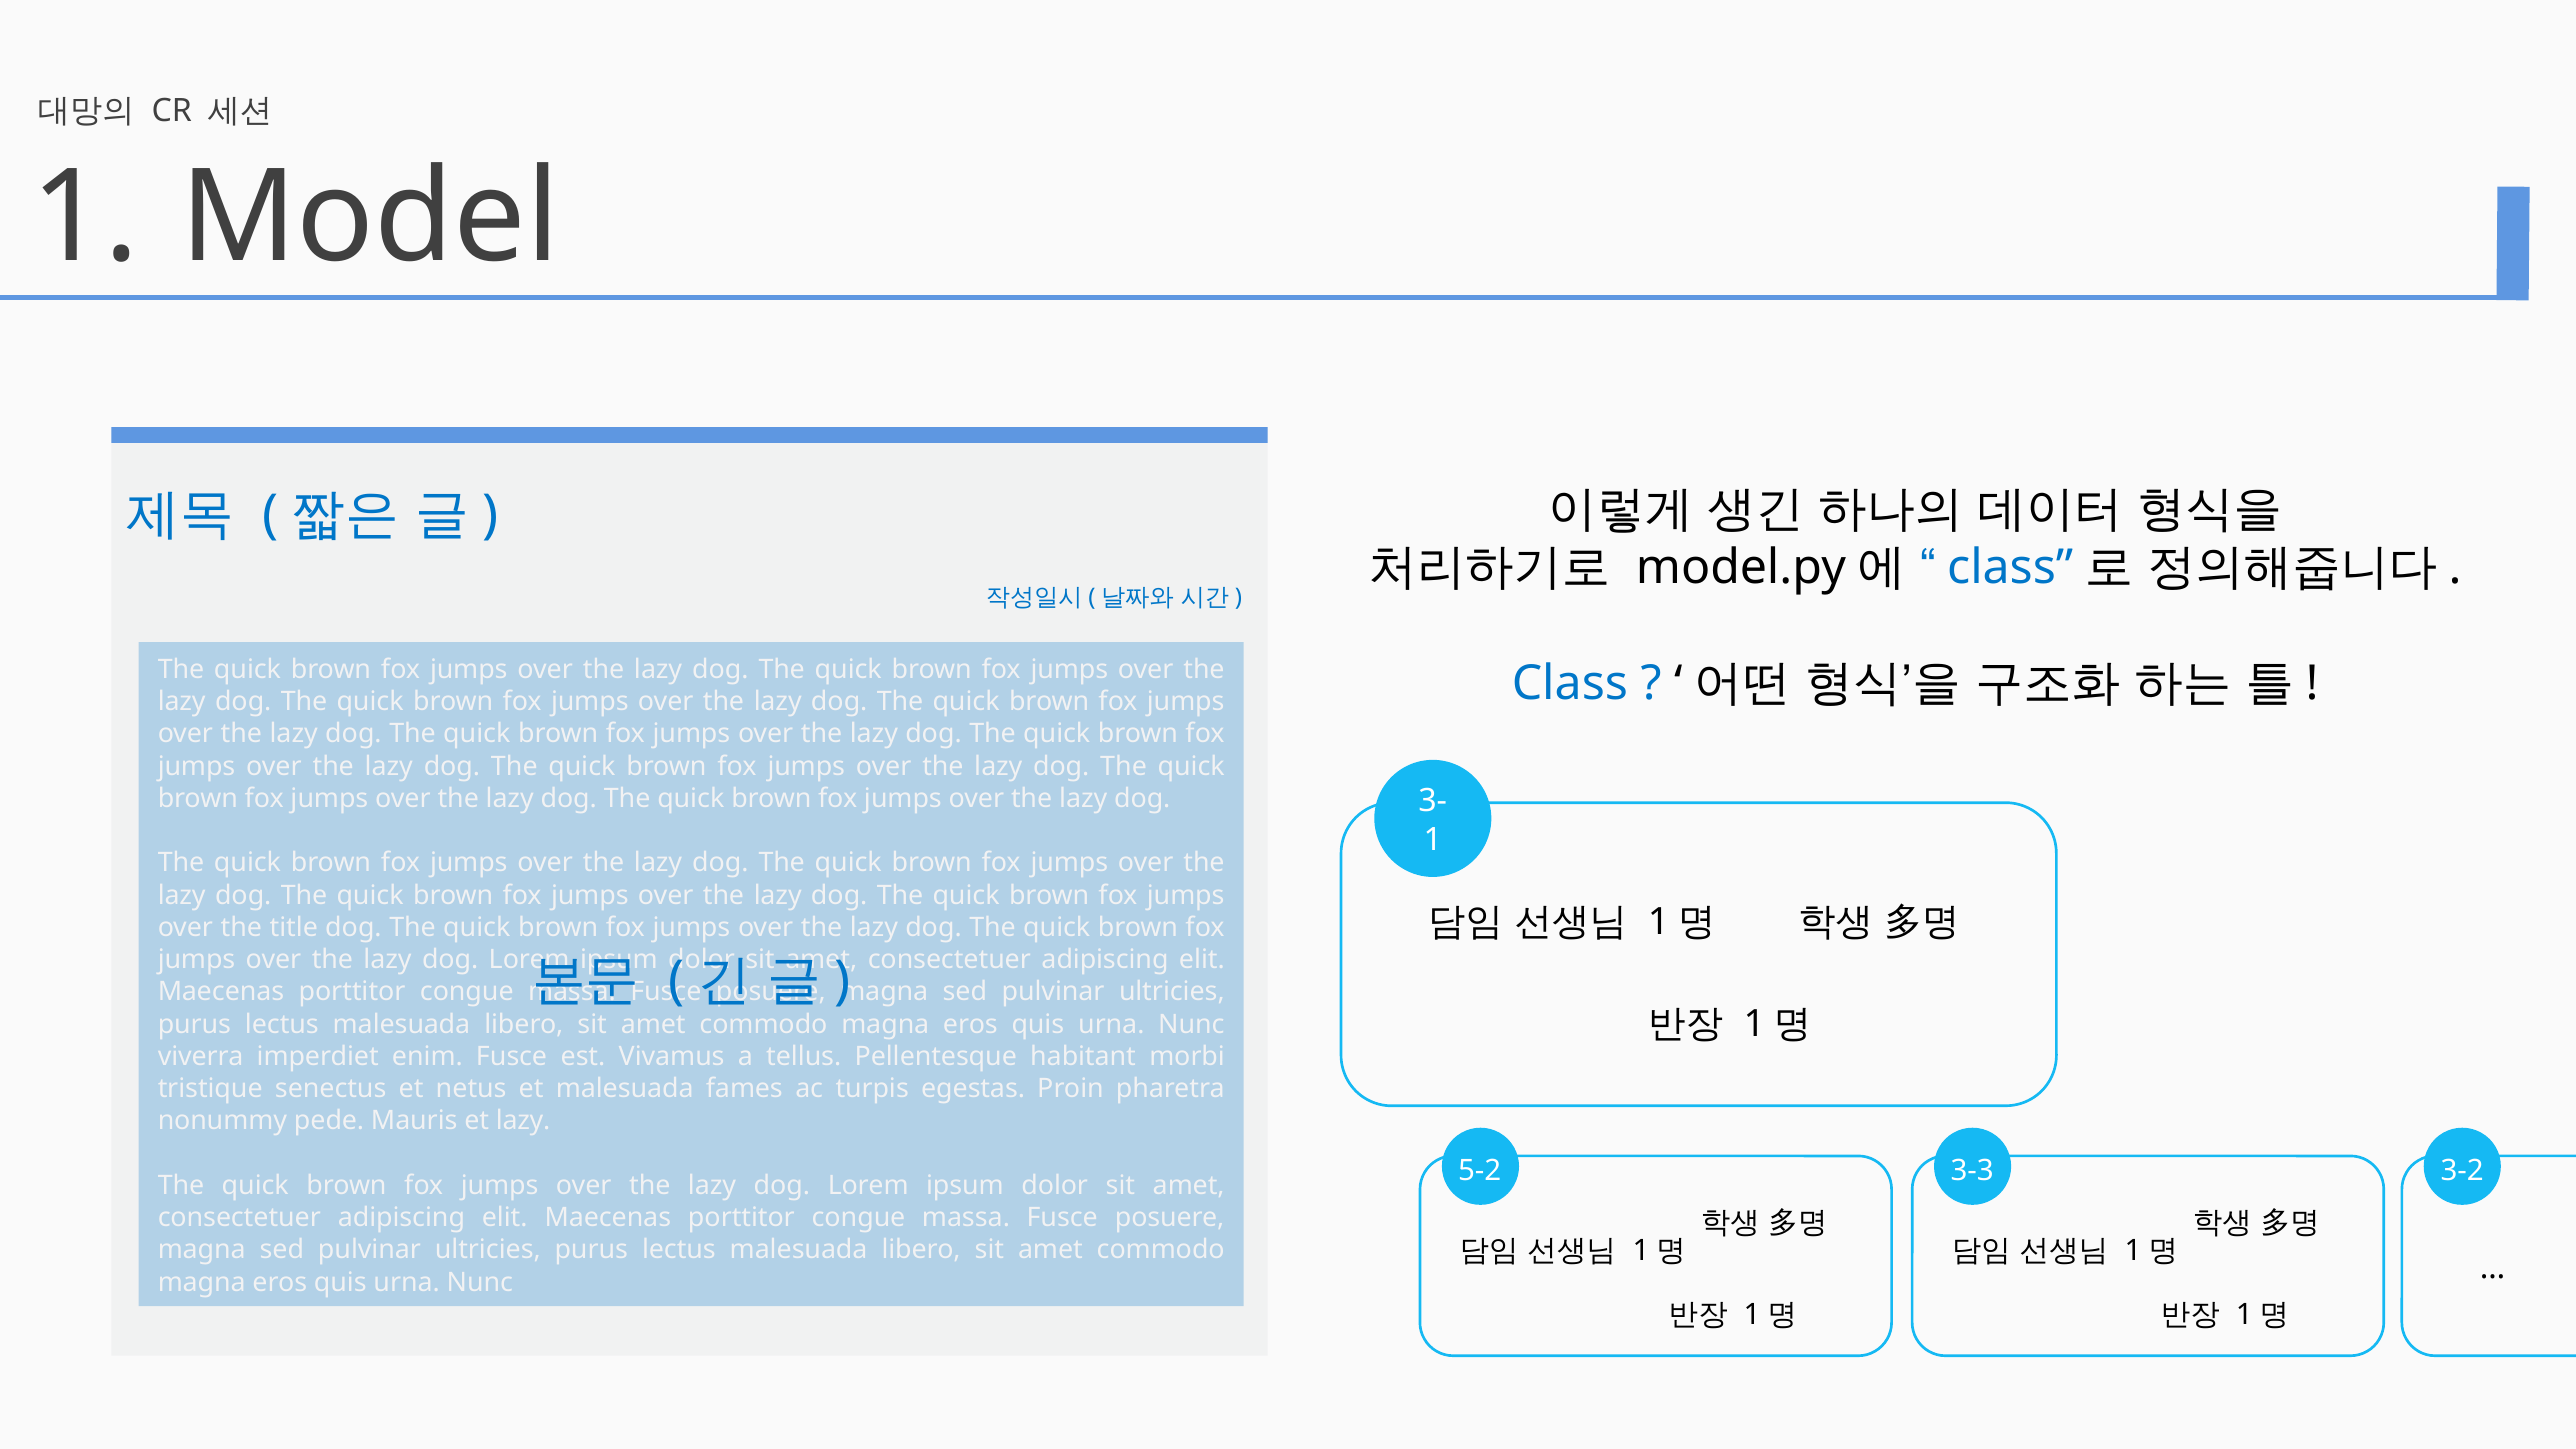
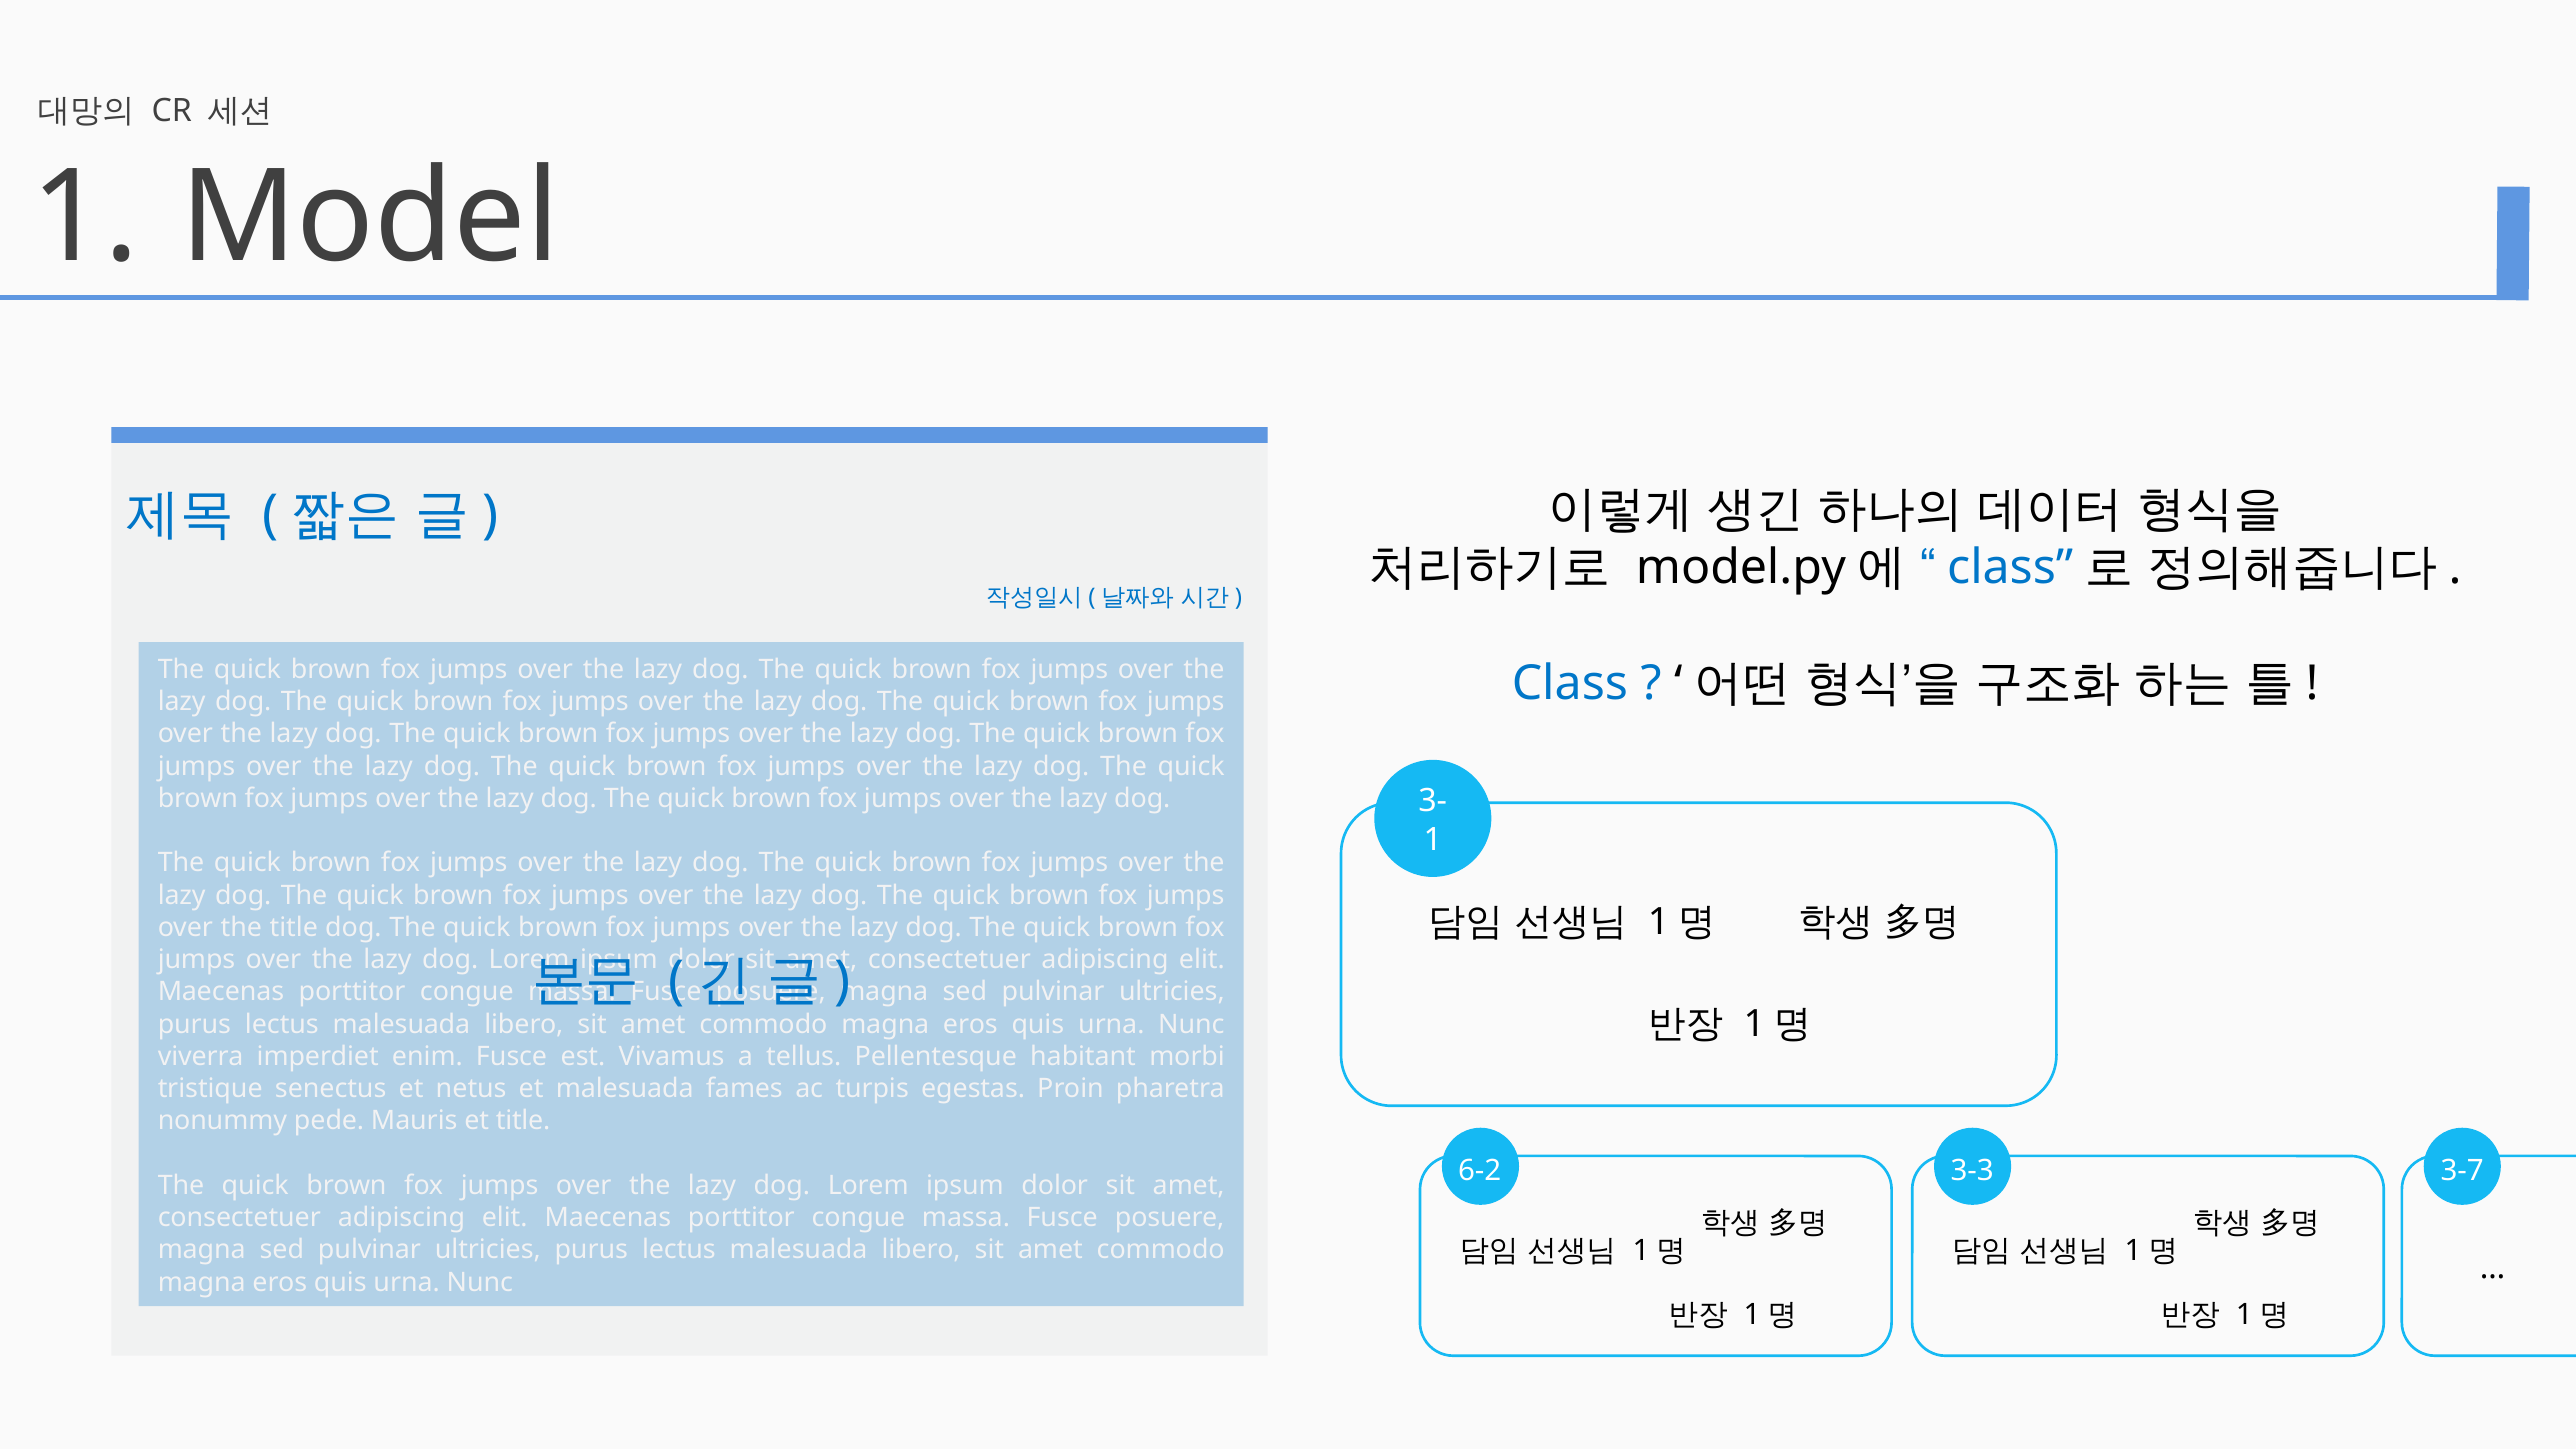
et lazy: lazy -> title (523, 1121)
5-2: 5-2 -> 6-2 (1480, 1170)
3-2: 3-2 -> 3-7 (2462, 1170)
